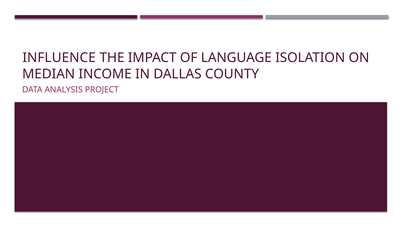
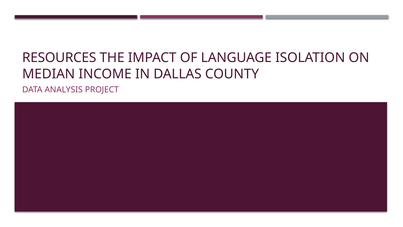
INFLUENCE: INFLUENCE -> RESOURCES (59, 58)
